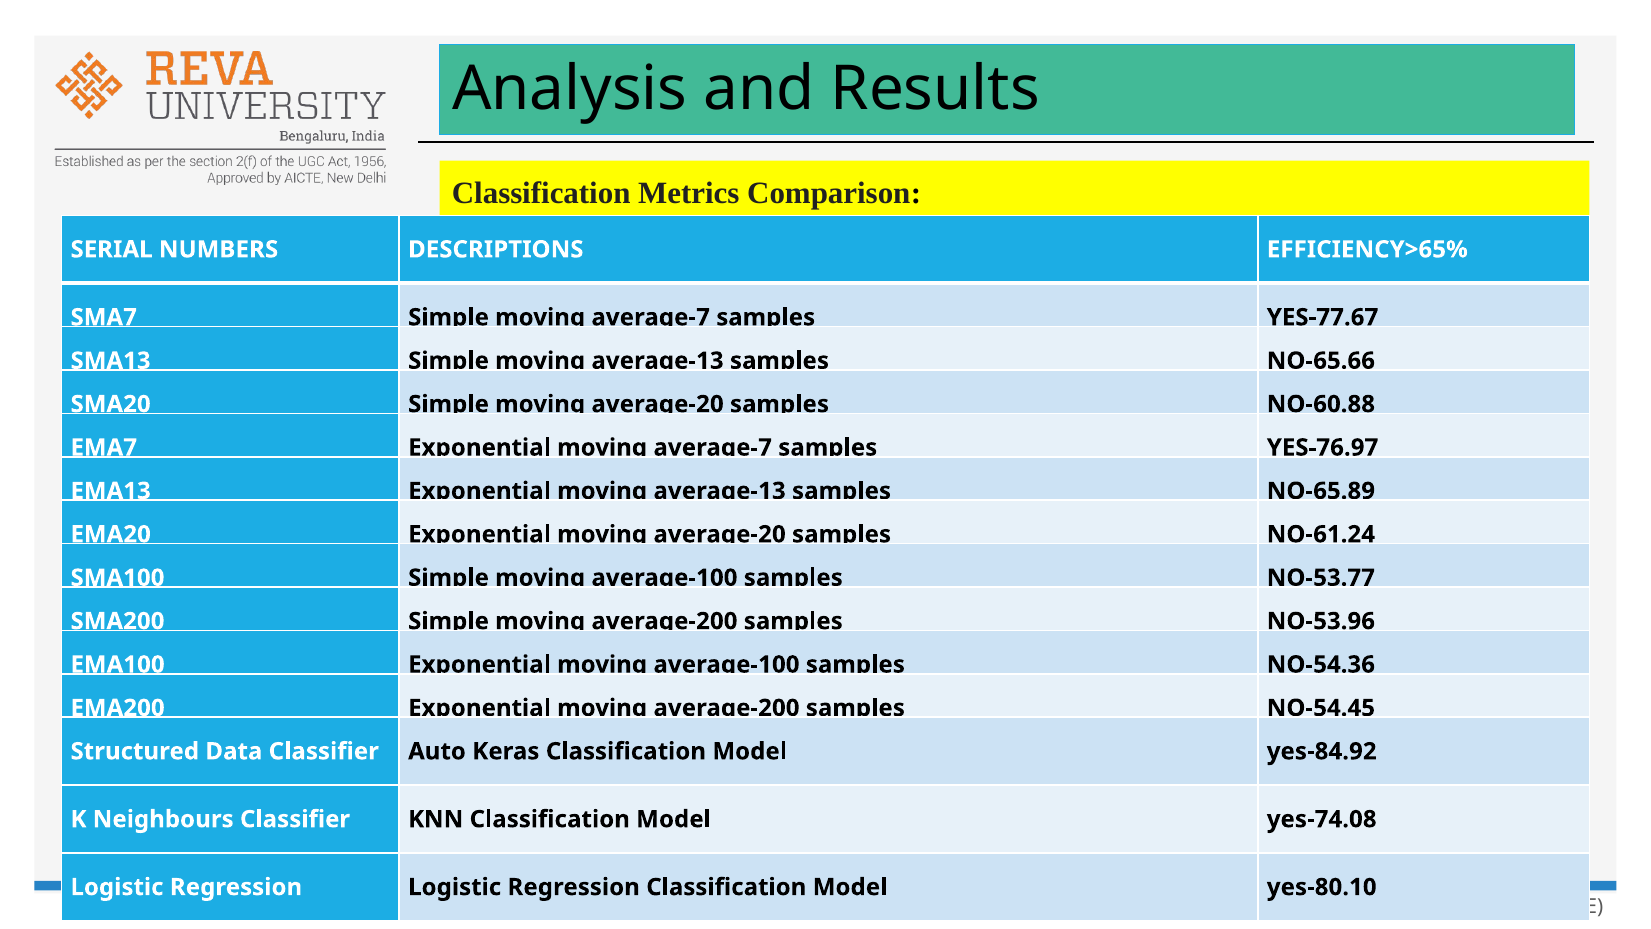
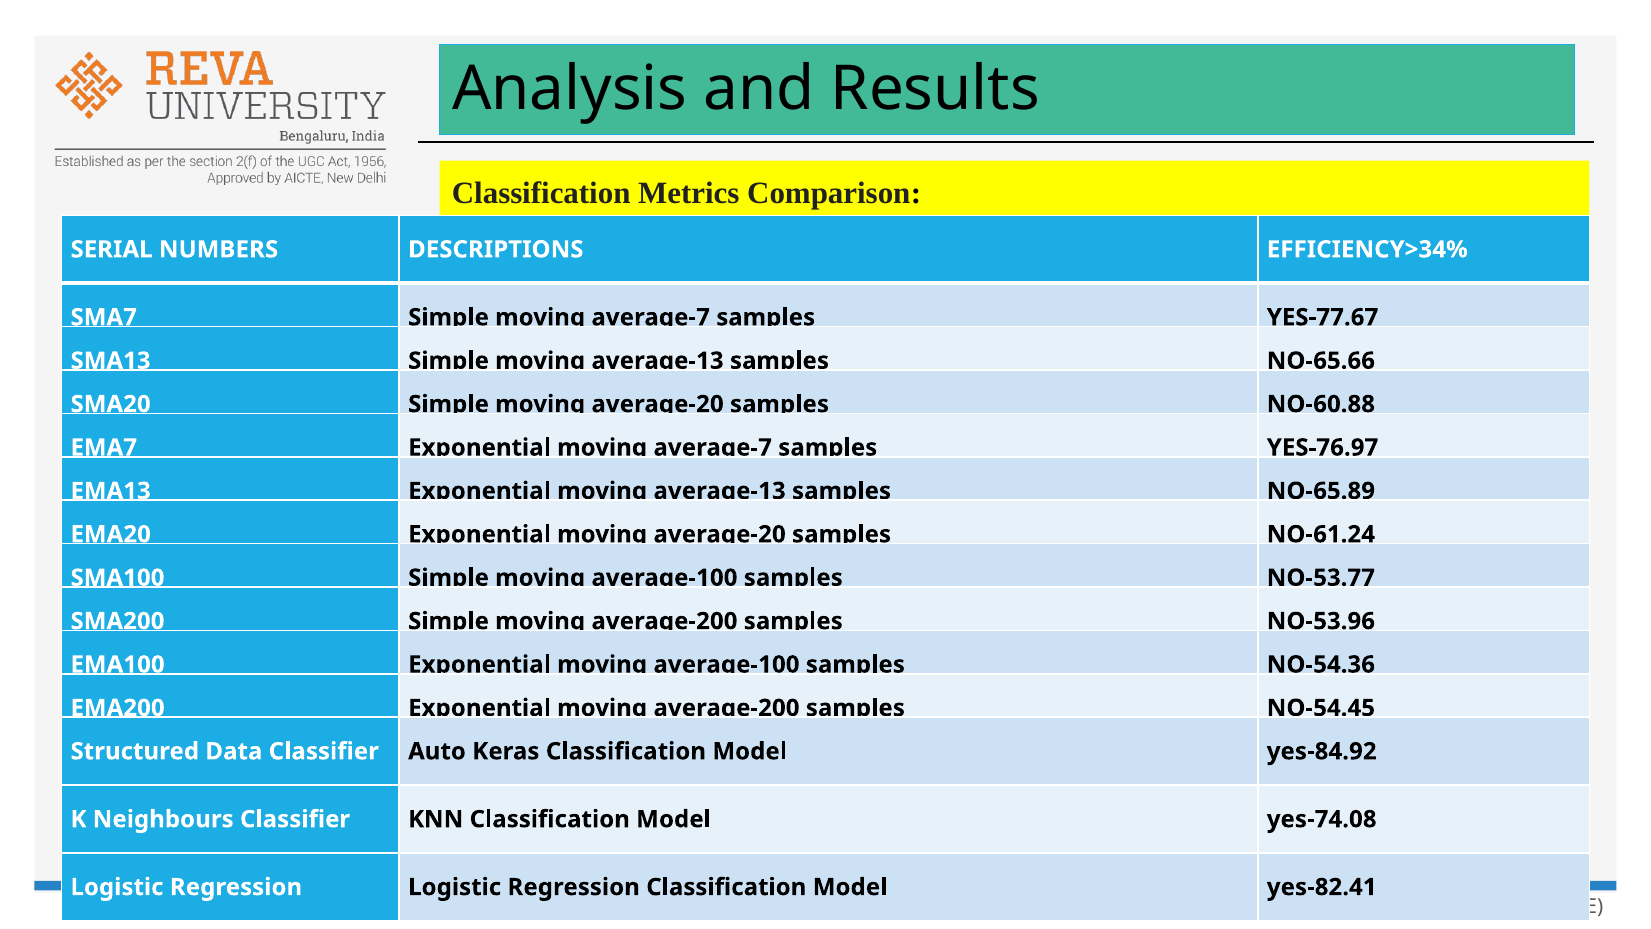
EFFICIENCY>65%: EFFICIENCY>65% -> EFFICIENCY>34% (1367, 249)
yes-80.10: yes-80.10 -> yes-82.41 (1322, 887)
